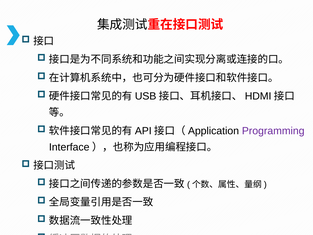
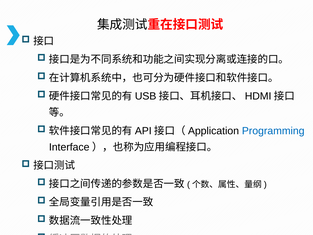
Programming colour: purple -> blue (273, 131)
